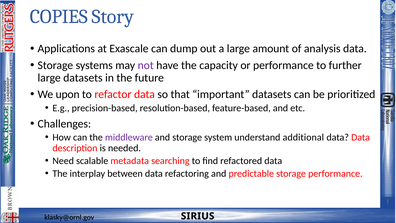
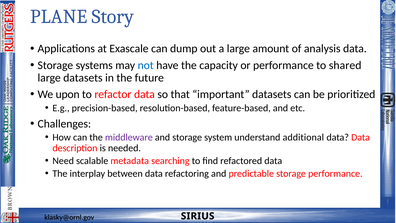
COPIES: COPIES -> PLANE (59, 16)
not colour: purple -> blue (146, 65)
further: further -> shared (345, 65)
